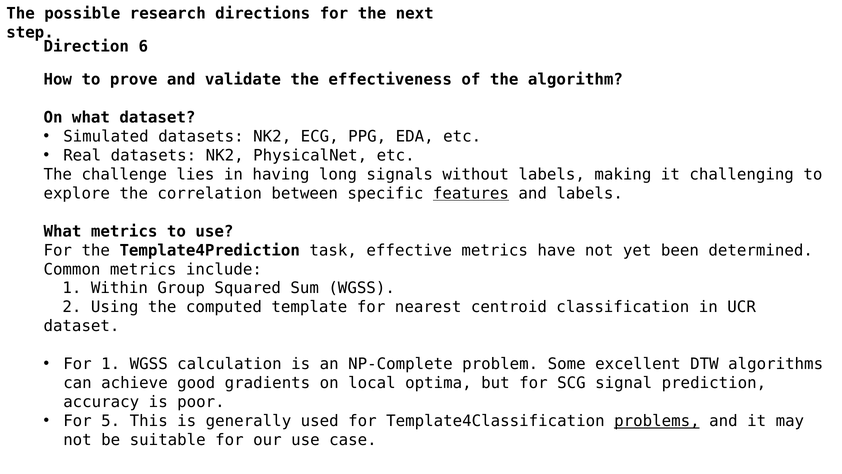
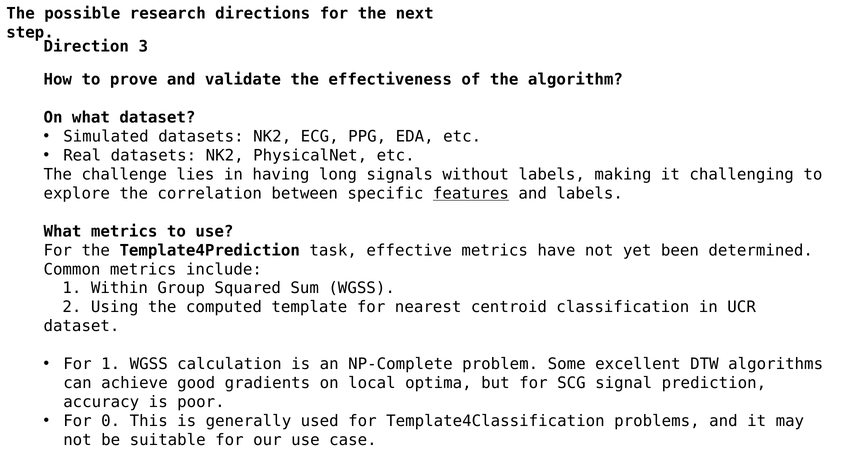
6: 6 -> 3 (143, 47)
5: 5 -> 0 (111, 421)
problems underline: present -> none (657, 421)
